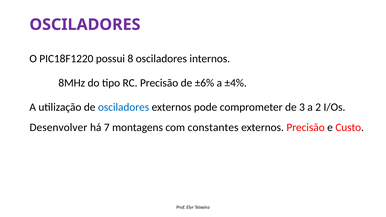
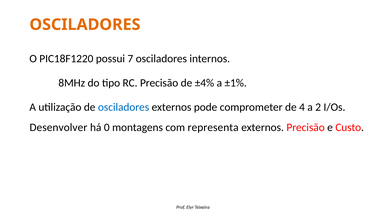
OSCILADORES colour: purple -> orange (85, 25)
8: 8 -> 7 (130, 59)
±6%: ±6% -> ±4% (204, 83)
±4%: ±4% -> ±1% (236, 83)
3: 3 -> 4 (302, 107)
7: 7 -> 0 (107, 128)
constantes: constantes -> representa (213, 128)
